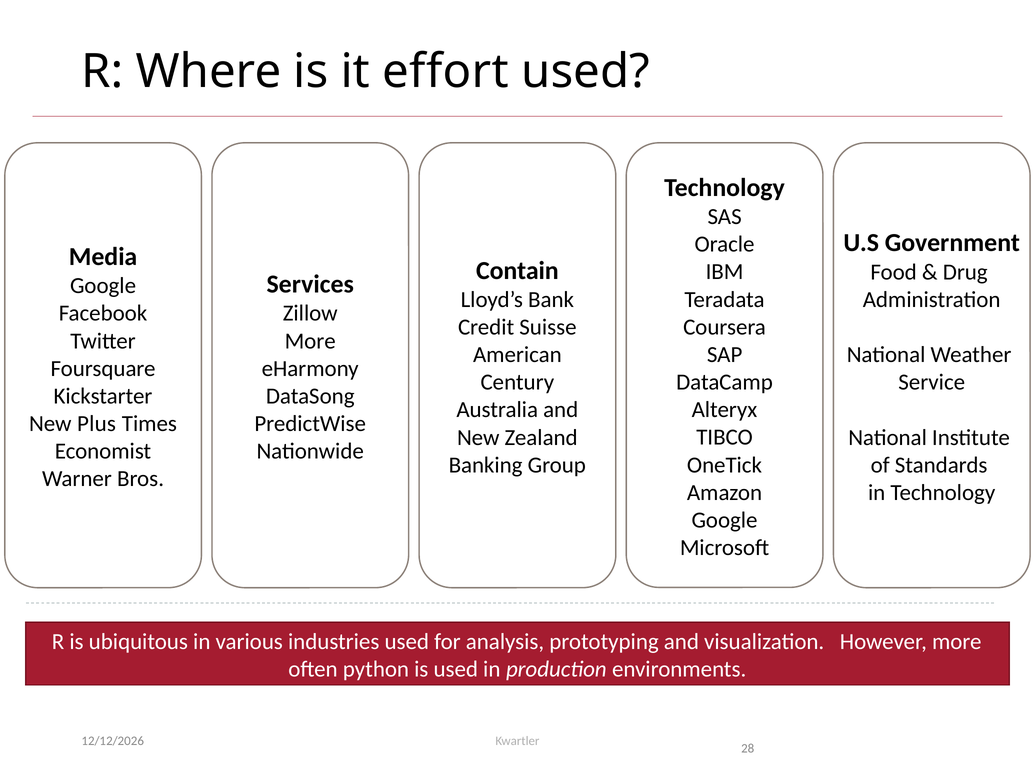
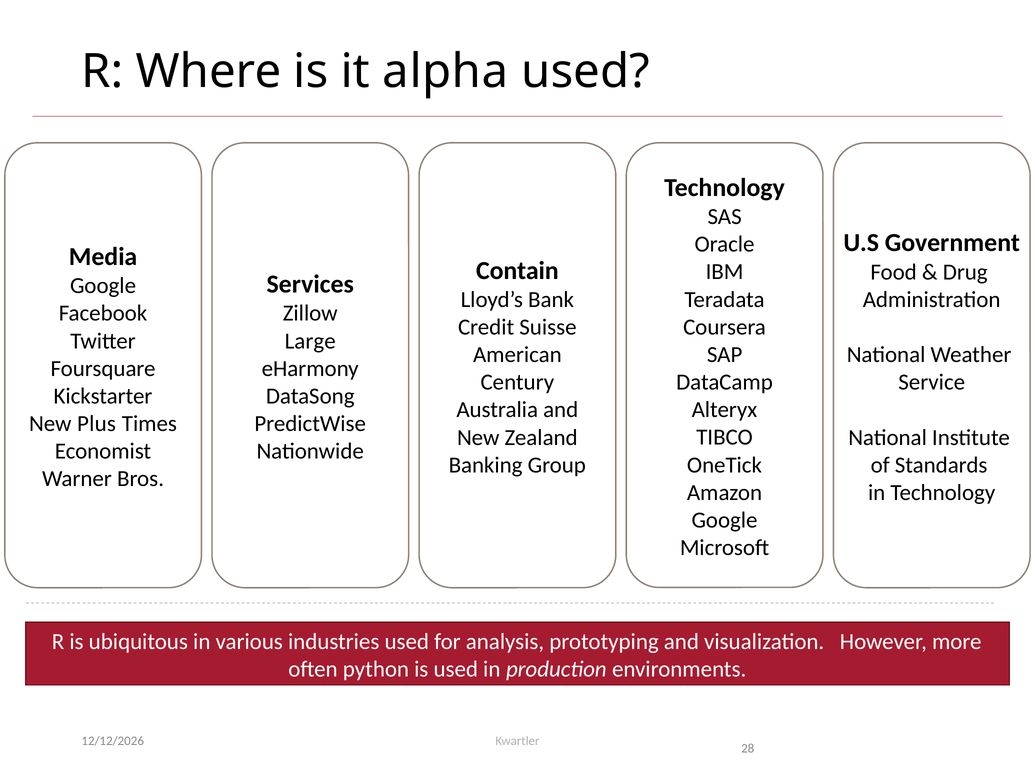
effort: effort -> alpha (445, 72)
More: More -> Large (310, 341)
